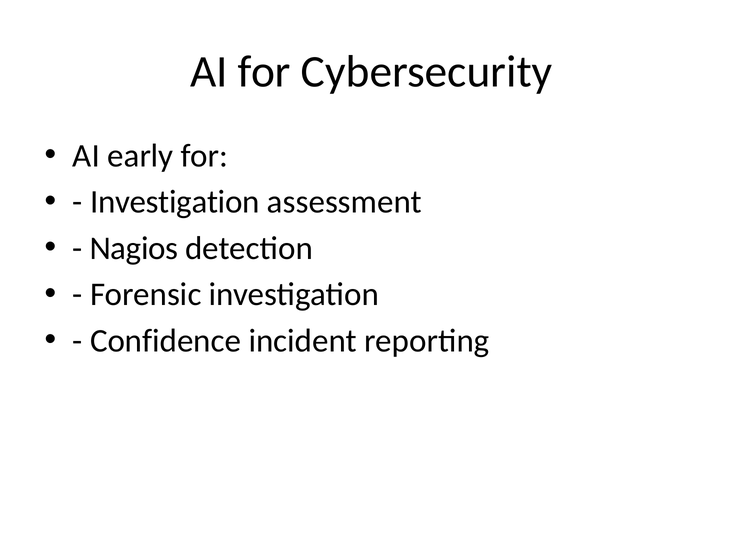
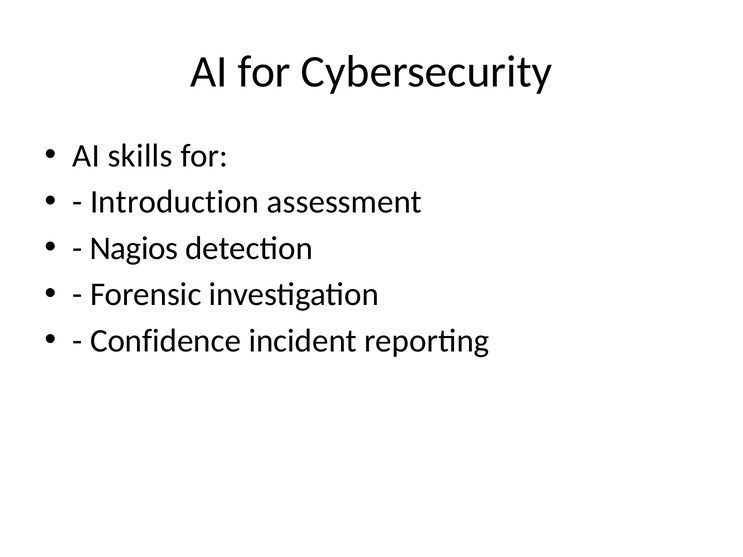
early: early -> skills (140, 156)
Investigation: Investigation -> Introduction (175, 202)
